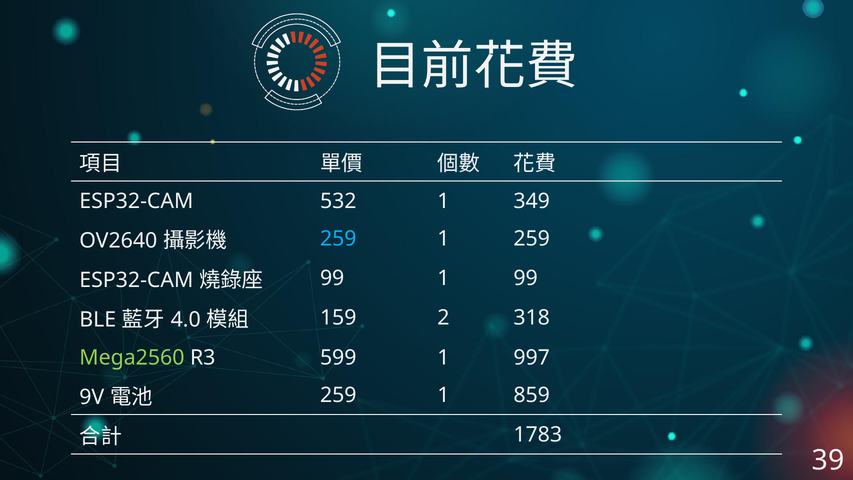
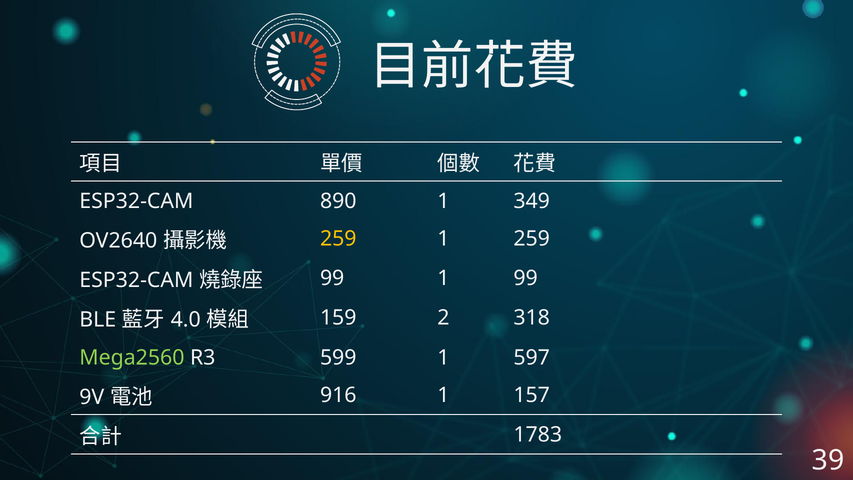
532: 532 -> 890 (338, 201)
259 colour: light blue -> yellow (338, 239)
997: 997 -> 597 (532, 357)
259: 259 -> 916 (338, 395)
859: 859 -> 157 (532, 395)
